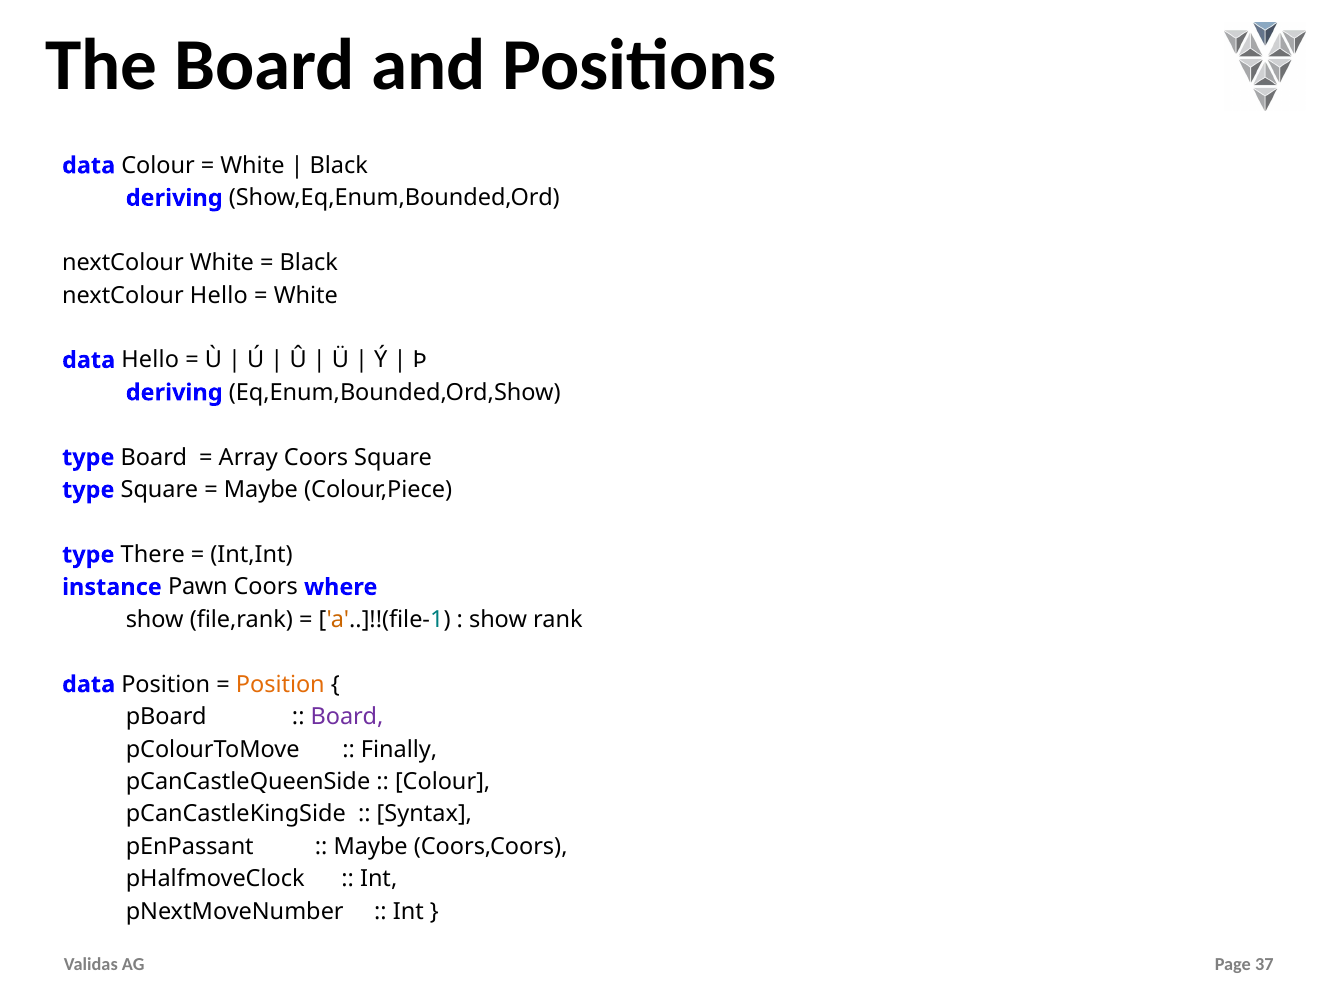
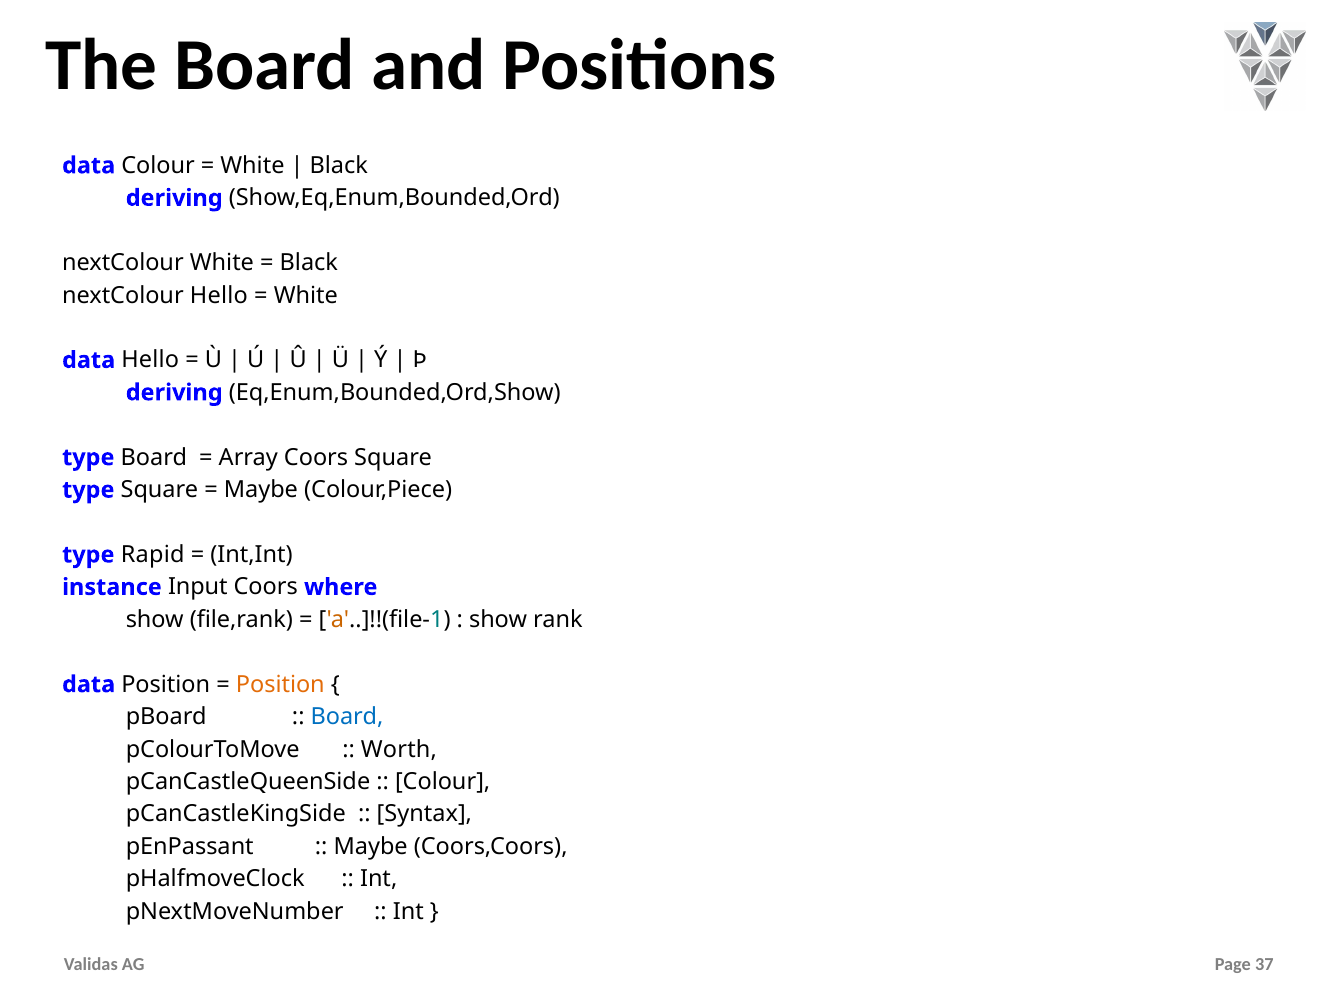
There: There -> Rapid (153, 555)
Pawn: Pawn -> Input (198, 587)
Board colour: purple -> blue (347, 717)
Finally: Finally -> Worth (399, 749)
